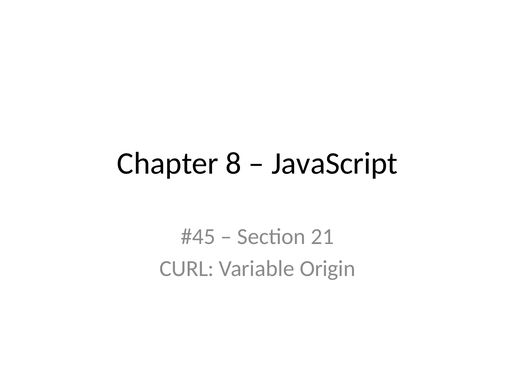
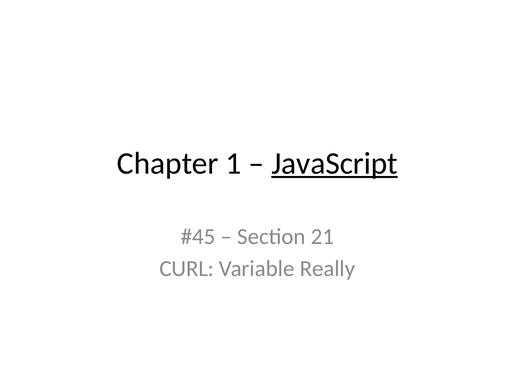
8: 8 -> 1 (234, 164)
JavaScript underline: none -> present (335, 164)
Origin: Origin -> Really (327, 269)
